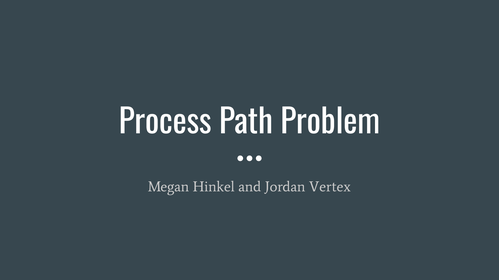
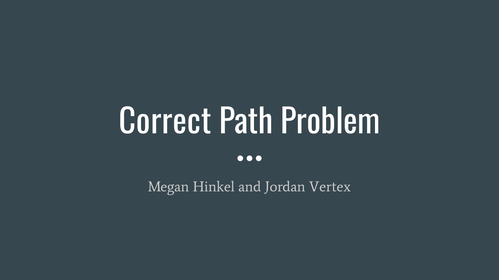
Process: Process -> Correct (165, 123)
